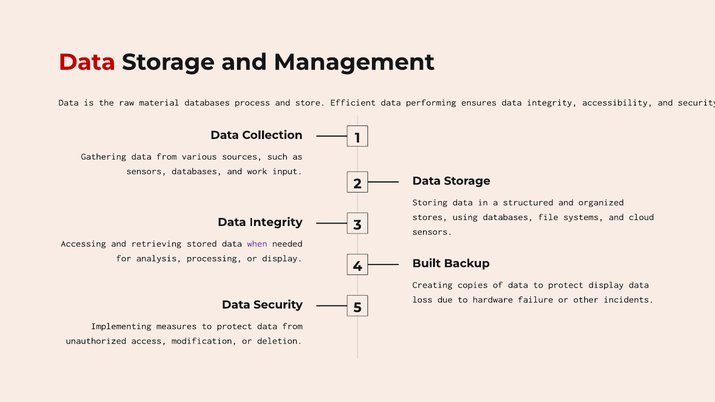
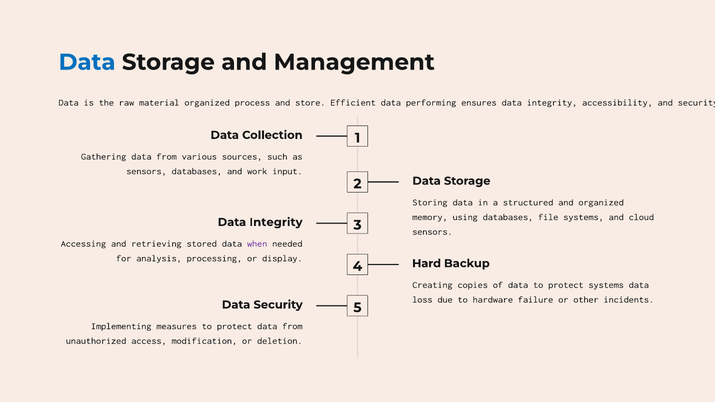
Data colour: red -> blue (87, 62)
material databases: databases -> organized (207, 103)
stores: stores -> memory (430, 217)
Built: Built -> Hard (427, 264)
protect display: display -> systems (606, 285)
